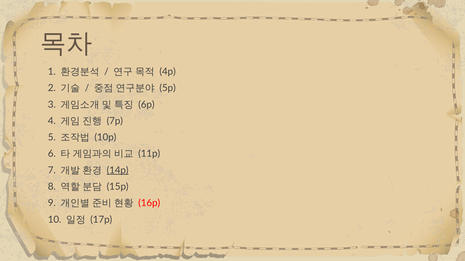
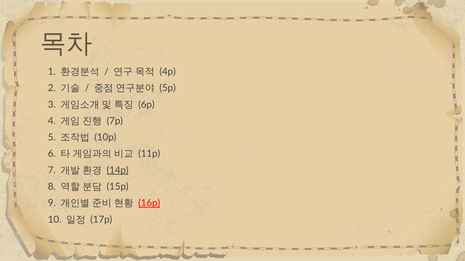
16p underline: none -> present (149, 204)
